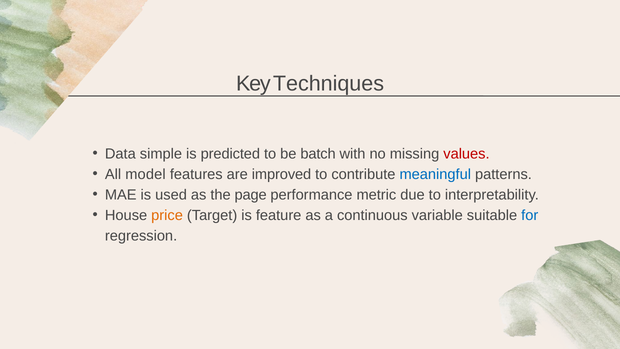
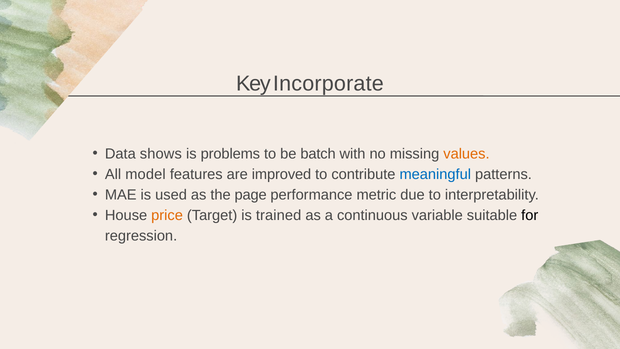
Techniques: Techniques -> Incorporate (328, 84)
simple: simple -> shows (161, 154)
predicted: predicted -> problems (230, 154)
values colour: red -> orange (466, 154)
feature: feature -> trained (279, 215)
for colour: blue -> black (530, 215)
